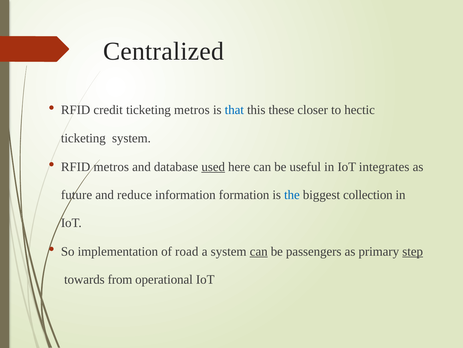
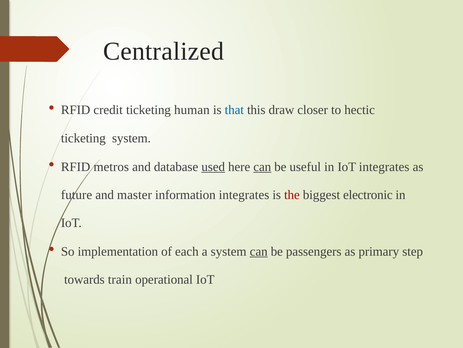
ticketing metros: metros -> human (192, 110)
these: these -> draw (281, 110)
can underline: none -> present (262, 166)
reduce: reduce -> master (134, 194)
information formation: formation -> integrates (244, 194)
the colour: blue -> red (292, 194)
collection: collection -> electronic (368, 194)
road: road -> each (187, 251)
step underline: present -> none (413, 251)
from: from -> train (120, 279)
